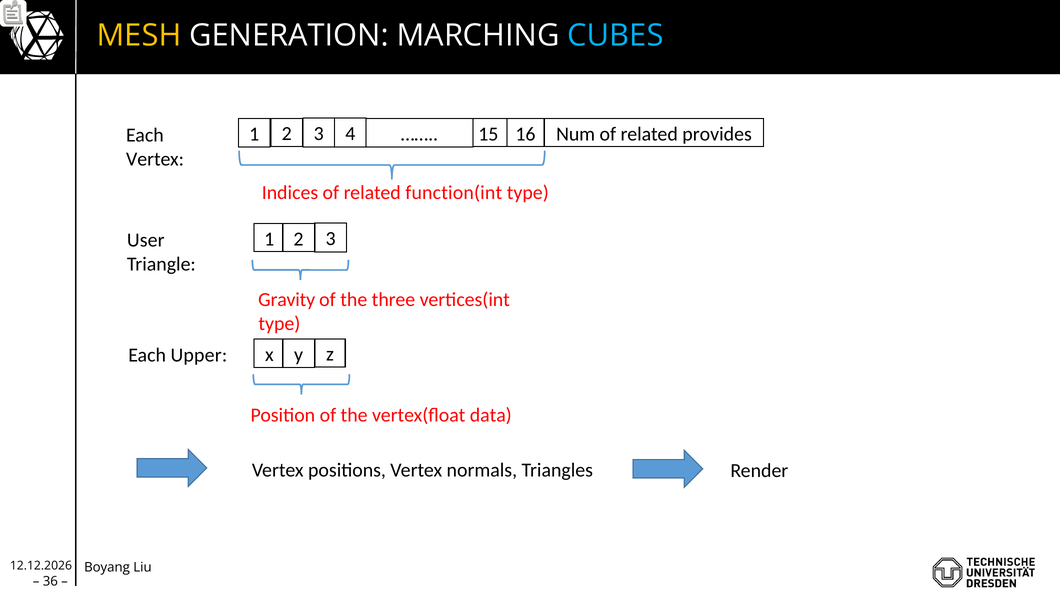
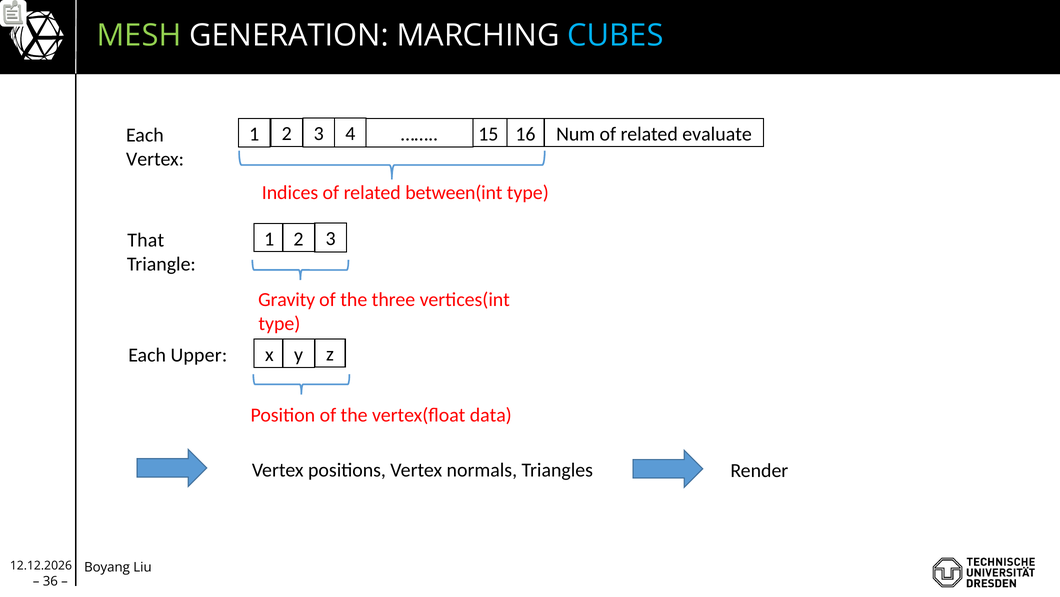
MESH colour: yellow -> light green (139, 36)
provides: provides -> evaluate (717, 134)
function(int: function(int -> between(int (454, 192)
User: User -> That (146, 240)
